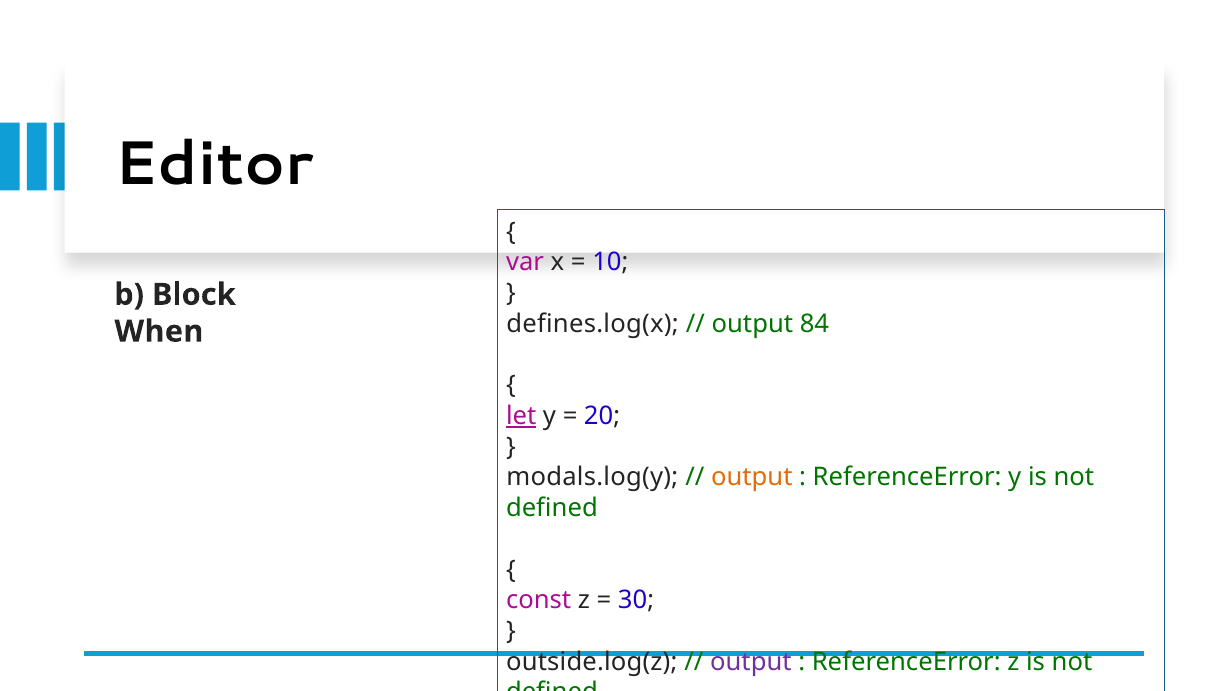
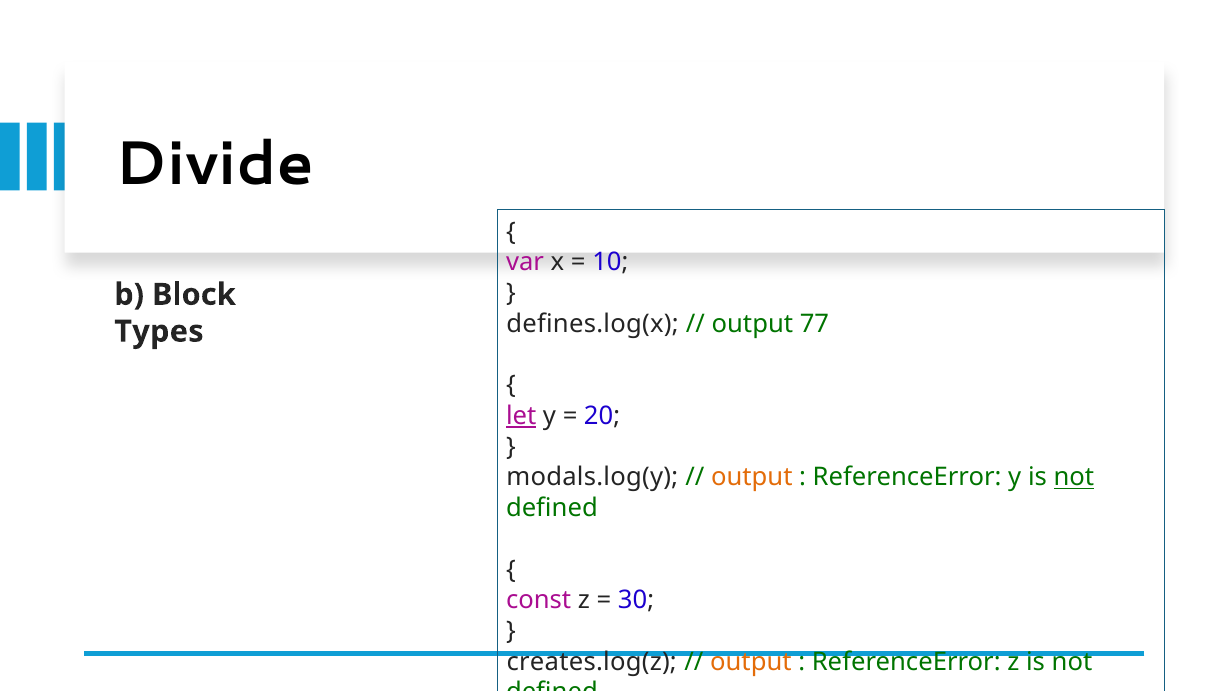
Editor: Editor -> Divide (215, 164)
84: 84 -> 77 (814, 324)
When: When -> Types (159, 332)
not underline: none -> present (1074, 478)
outside.log(z: outside.log(z -> creates.log(z (592, 662)
output colour: purple -> orange (751, 662)
